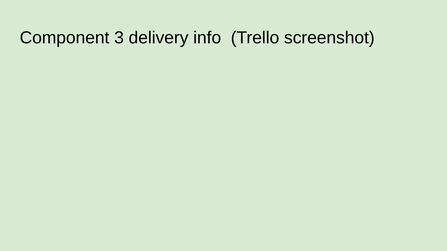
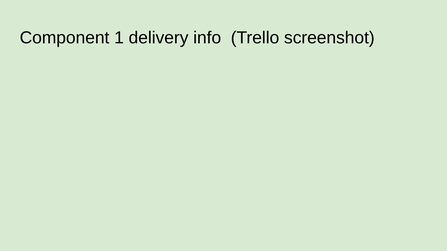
3: 3 -> 1 (119, 38)
